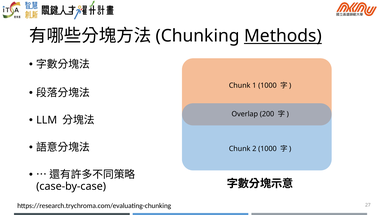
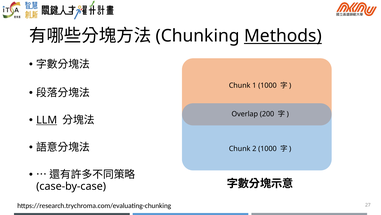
LLM underline: none -> present (47, 120)
